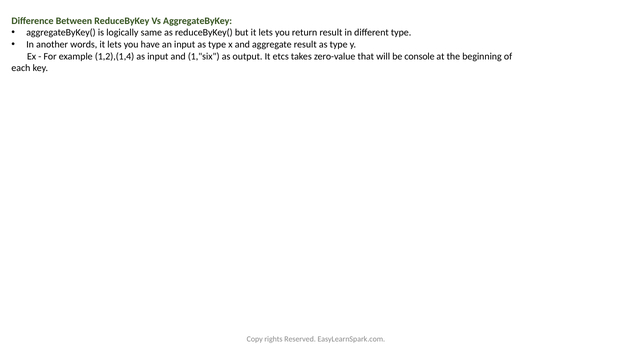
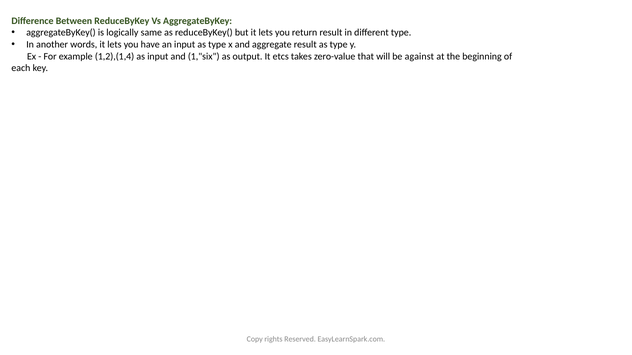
console: console -> against (419, 56)
